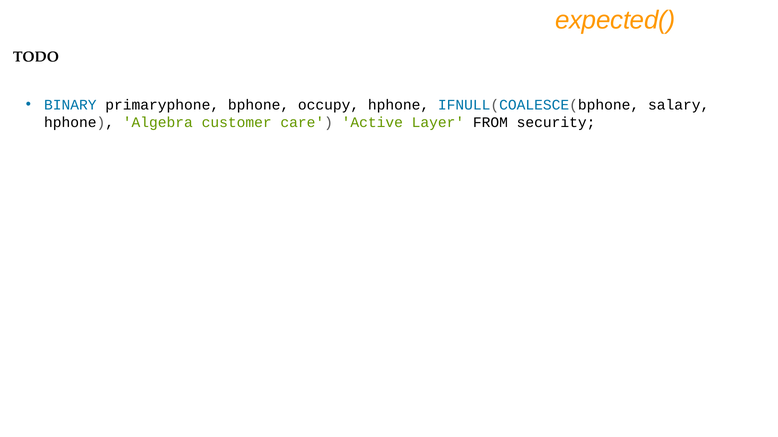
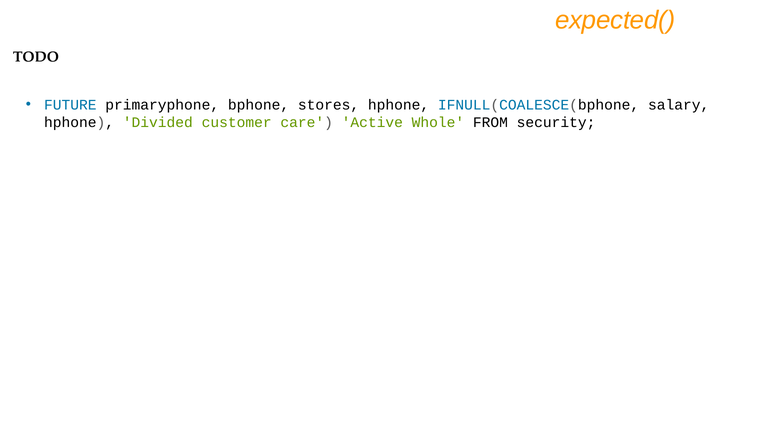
BINARY: BINARY -> FUTURE (70, 105)
occupy: occupy -> stores (329, 105)
Algebra: Algebra -> Divided (158, 123)
Layer: Layer -> Whole (438, 123)
